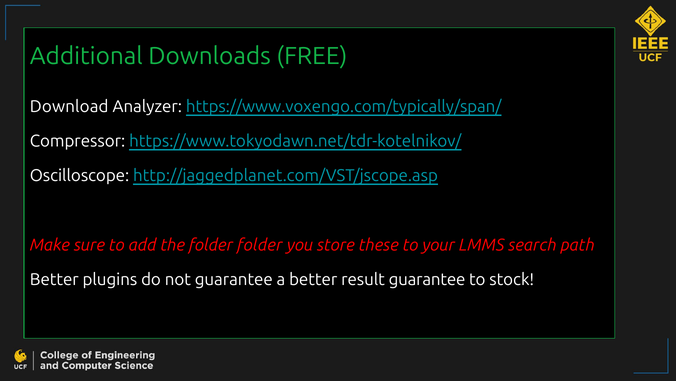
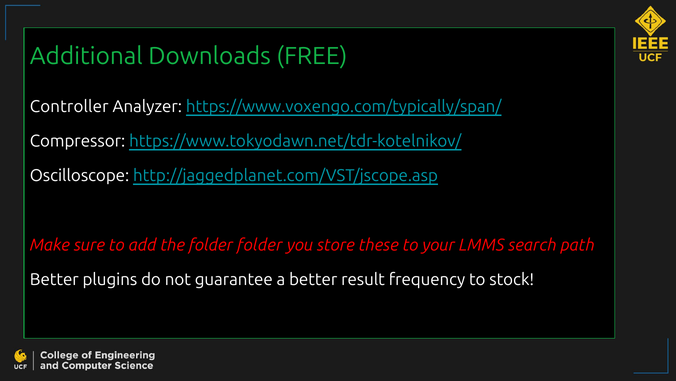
Download: Download -> Controller (69, 106)
result guarantee: guarantee -> frequency (427, 279)
